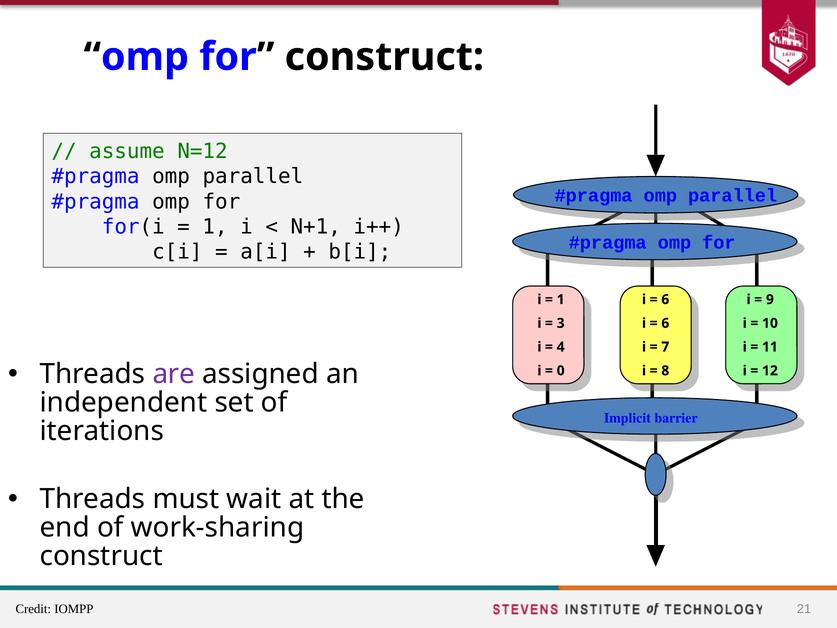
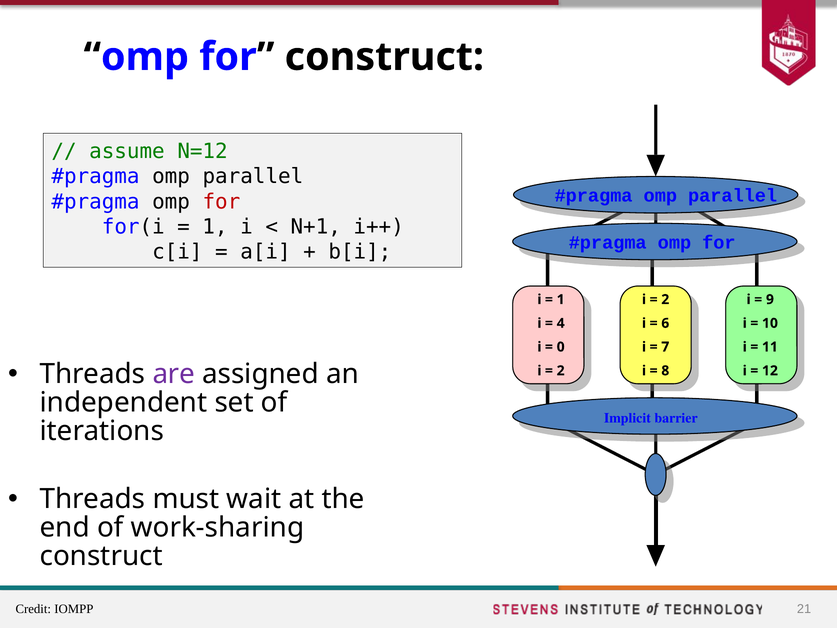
for colour: black -> red (221, 202)
6: 6 -> 2 (665, 299)
3: 3 -> 4 (561, 323)
4: 4 -> 0 (561, 347)
0: 0 -> 2 (561, 371)
